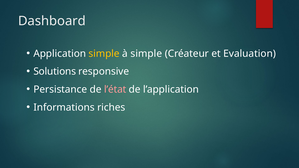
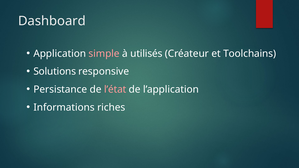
simple colour: yellow -> pink (104, 54)
à simple: simple -> utilisés (146, 54)
Evaluation: Evaluation -> Toolchains (250, 54)
